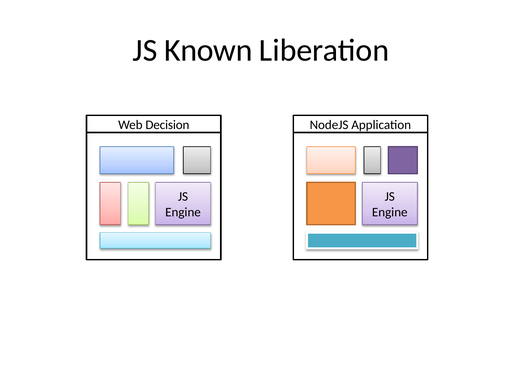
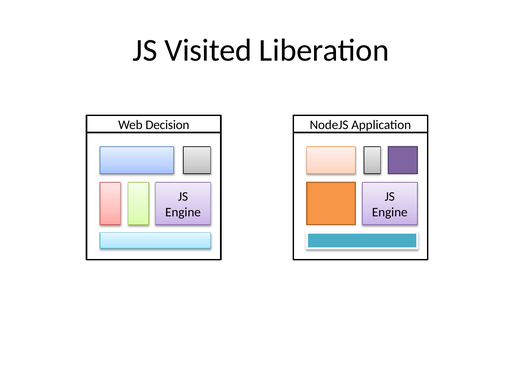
Known: Known -> Visited (208, 51)
